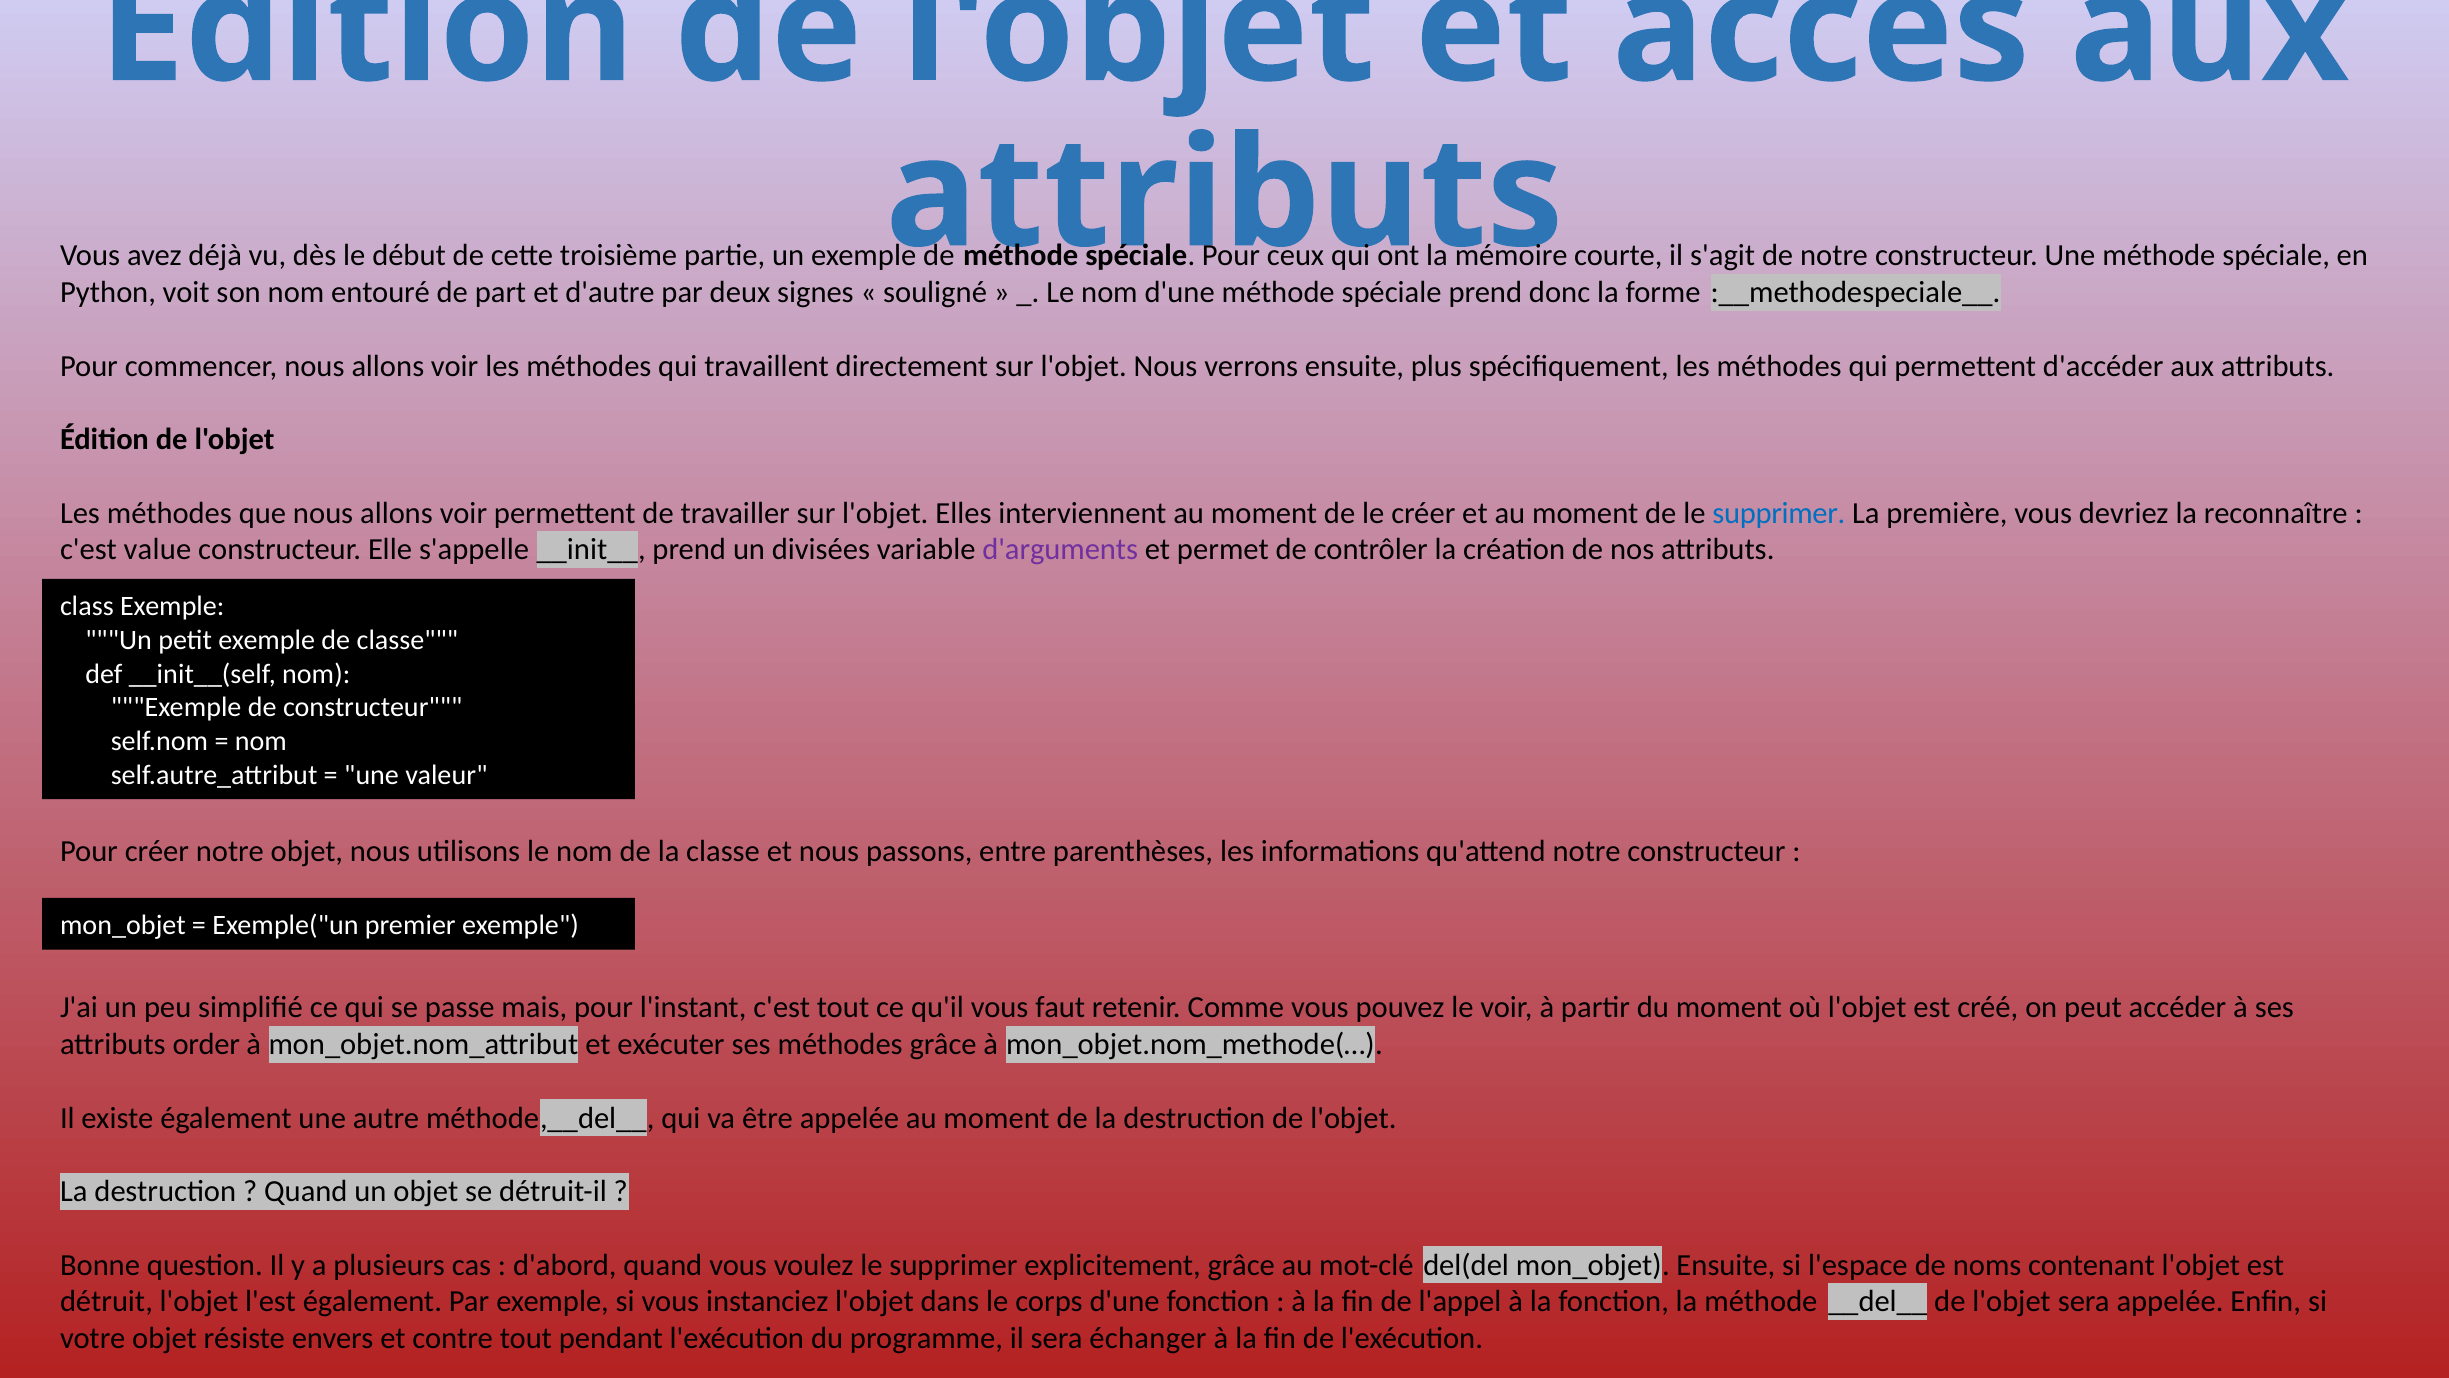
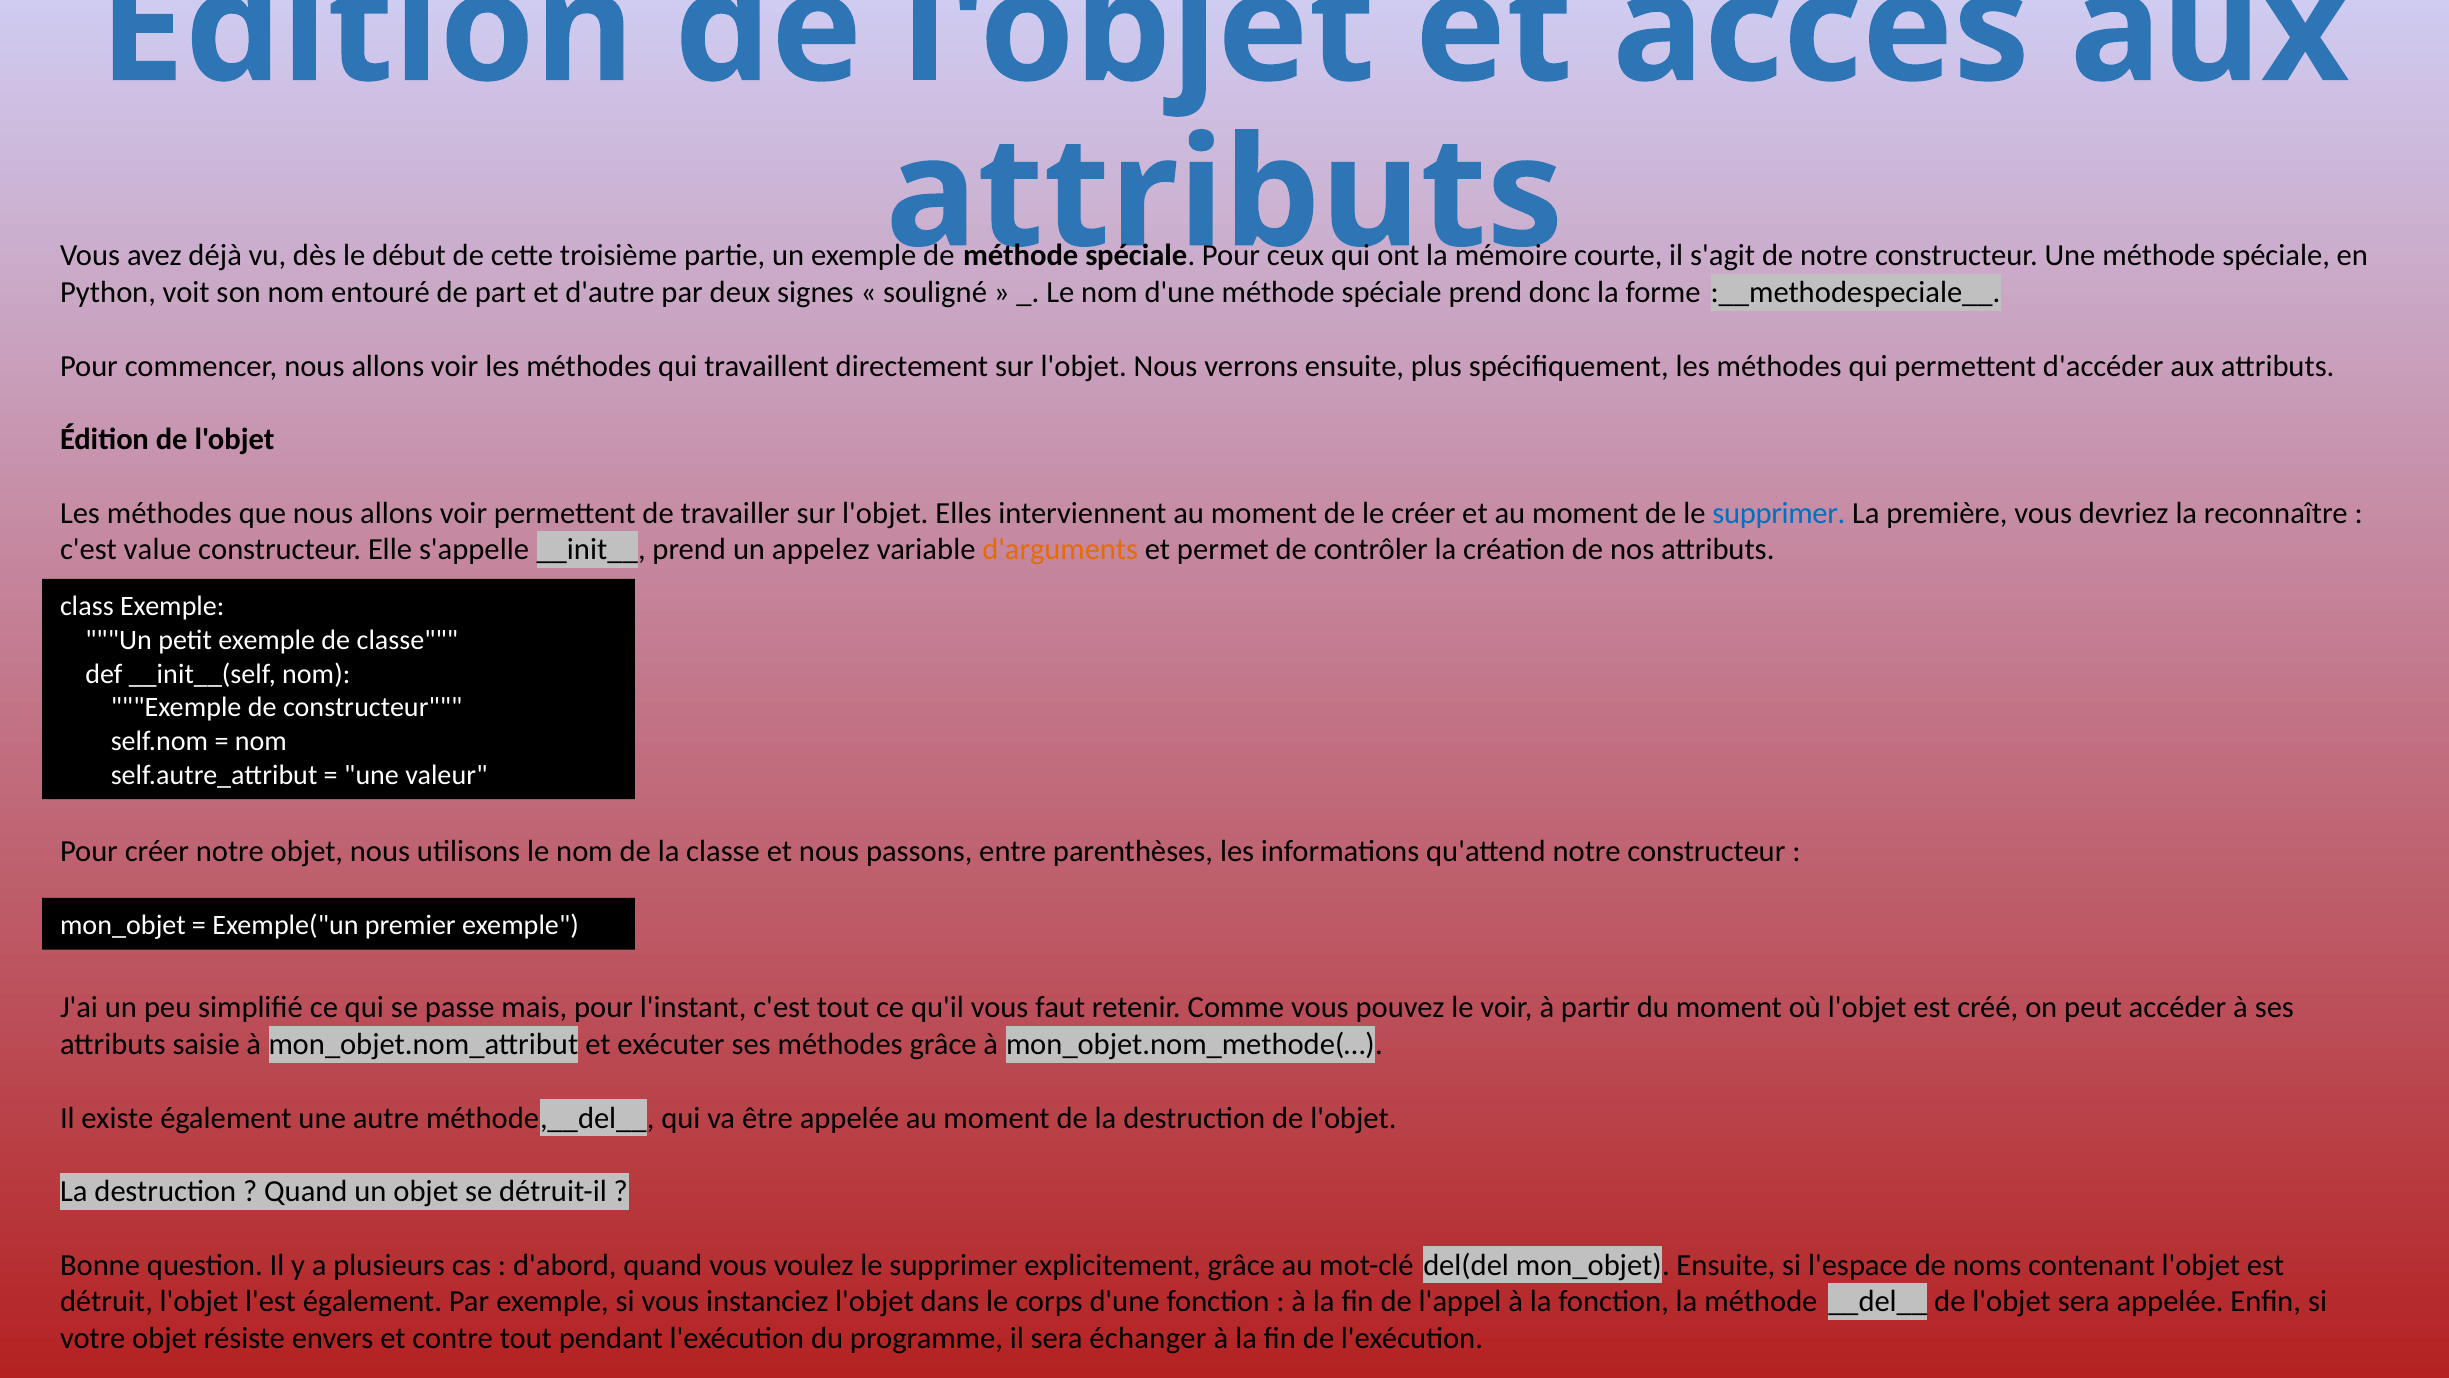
divisées: divisées -> appelez (821, 550)
d'arguments colour: purple -> orange (1060, 550)
order: order -> saisie (206, 1044)
